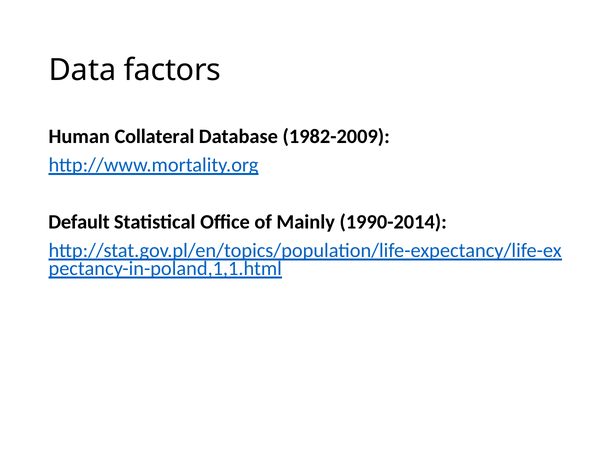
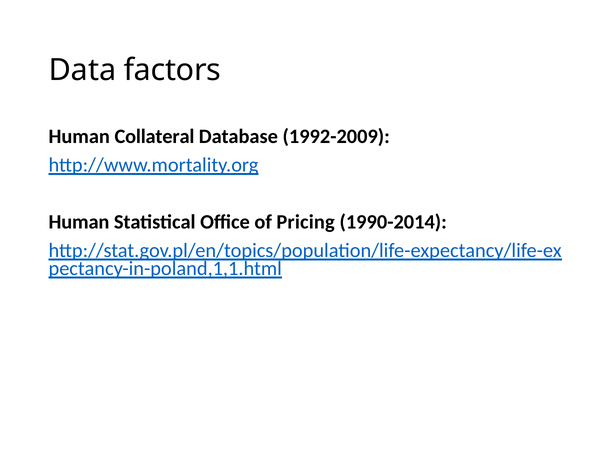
1982-2009: 1982-2009 -> 1992-2009 (336, 136)
Default: Default -> Human (79, 222)
Mainly: Mainly -> Pricing (306, 222)
